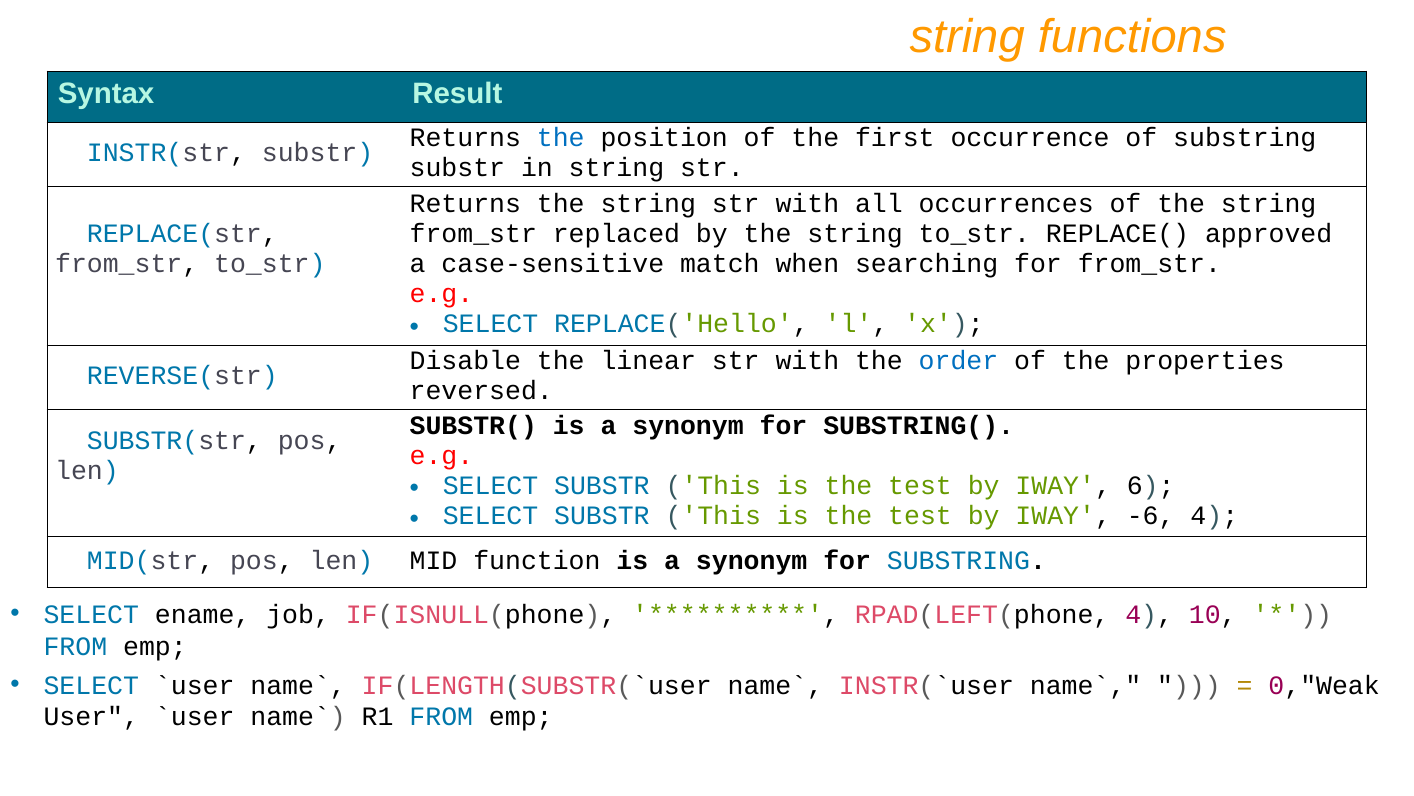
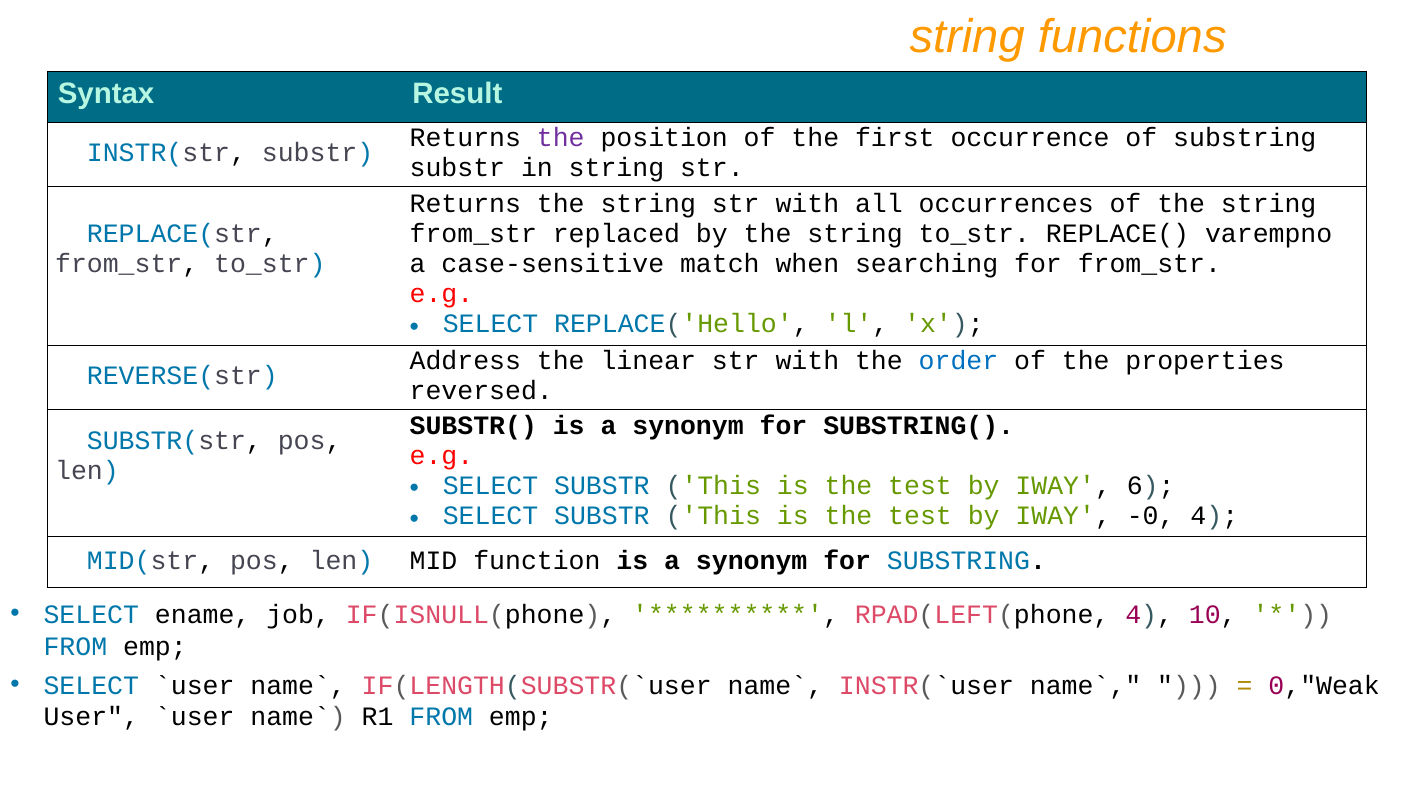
the colour: blue -> purple (561, 137)
approved: approved -> varempno (1269, 234)
Disable: Disable -> Address (465, 360)
-6: -6 -> -0 (1151, 516)
